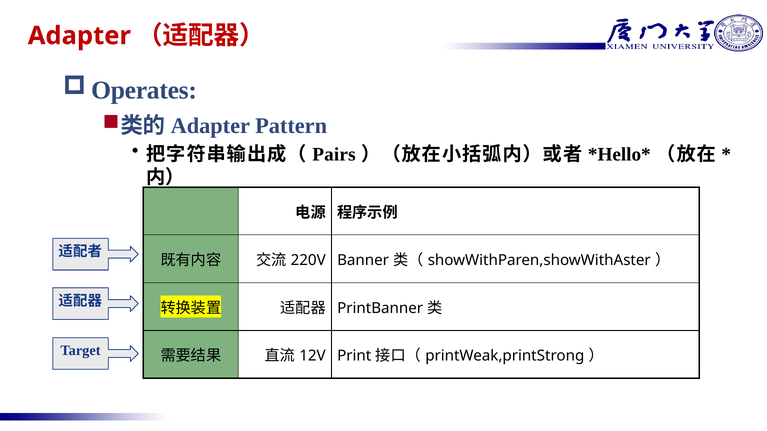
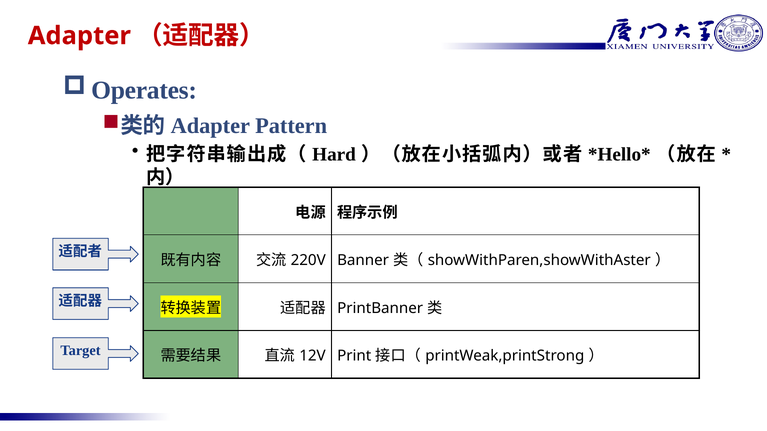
Pairs: Pairs -> Hard (334, 154)
